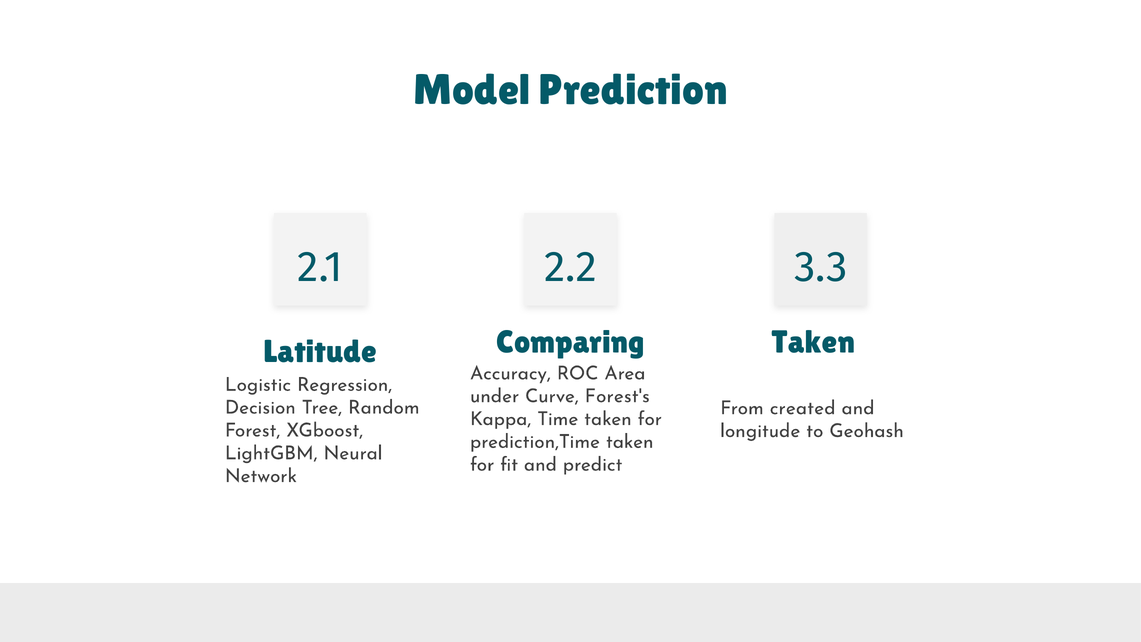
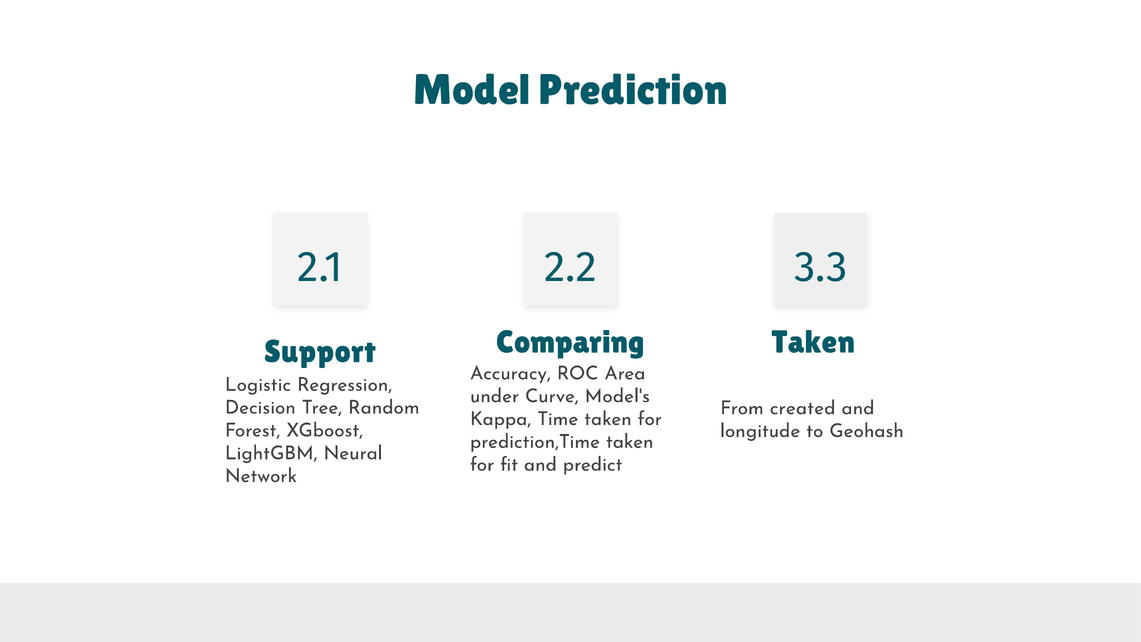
Latitude: Latitude -> Support (320, 352)
Forest's: Forest's -> Model's (617, 396)
